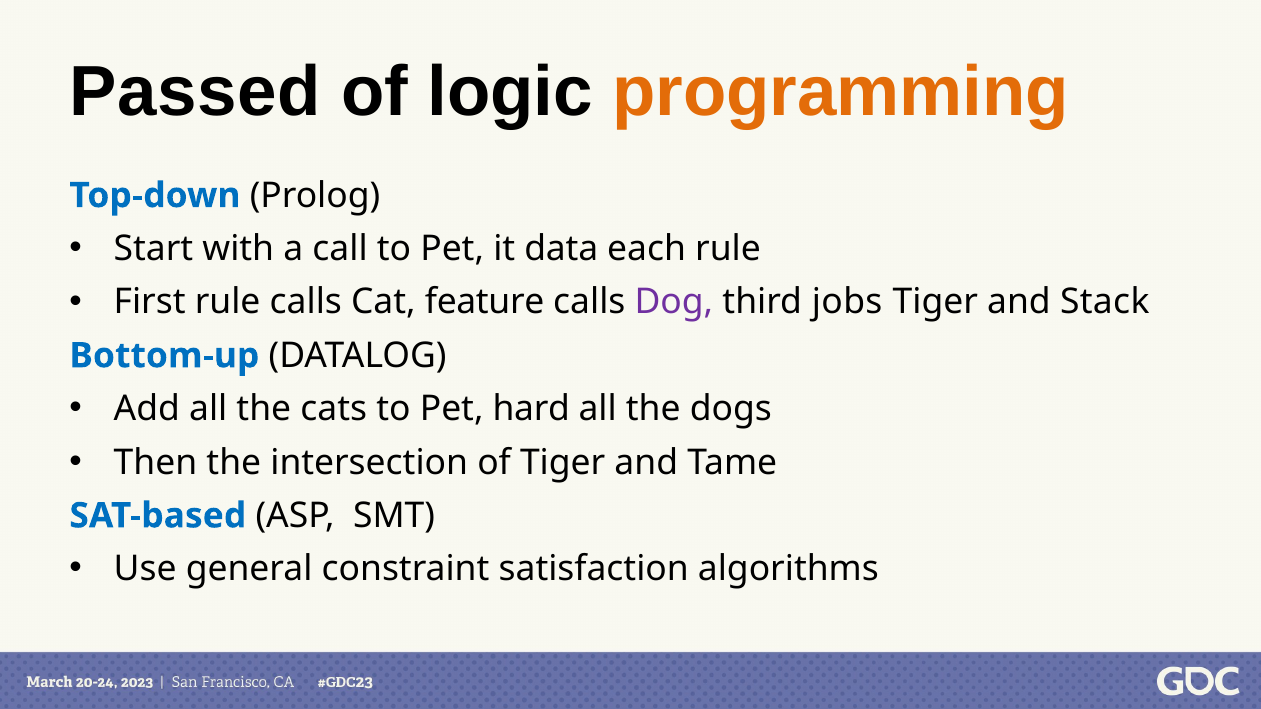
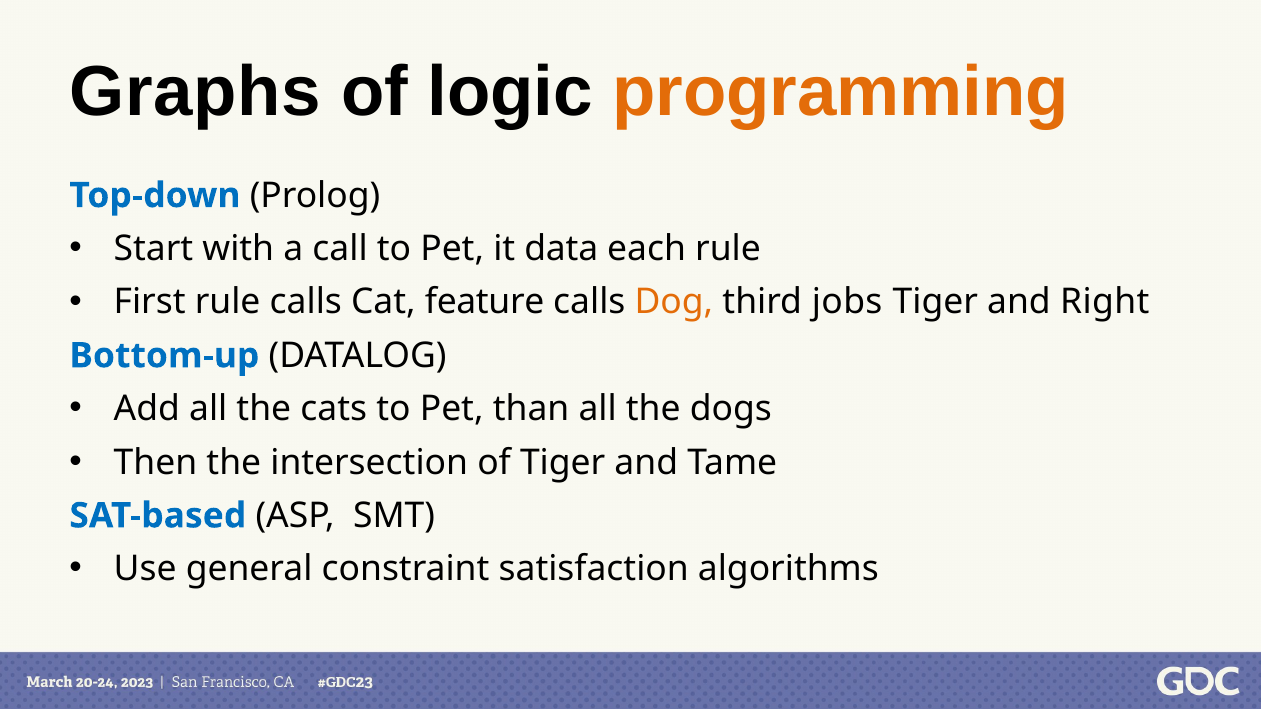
Passed: Passed -> Graphs (195, 92)
Dog colour: purple -> orange (674, 302)
Stack: Stack -> Right (1105, 302)
hard: hard -> than (531, 409)
